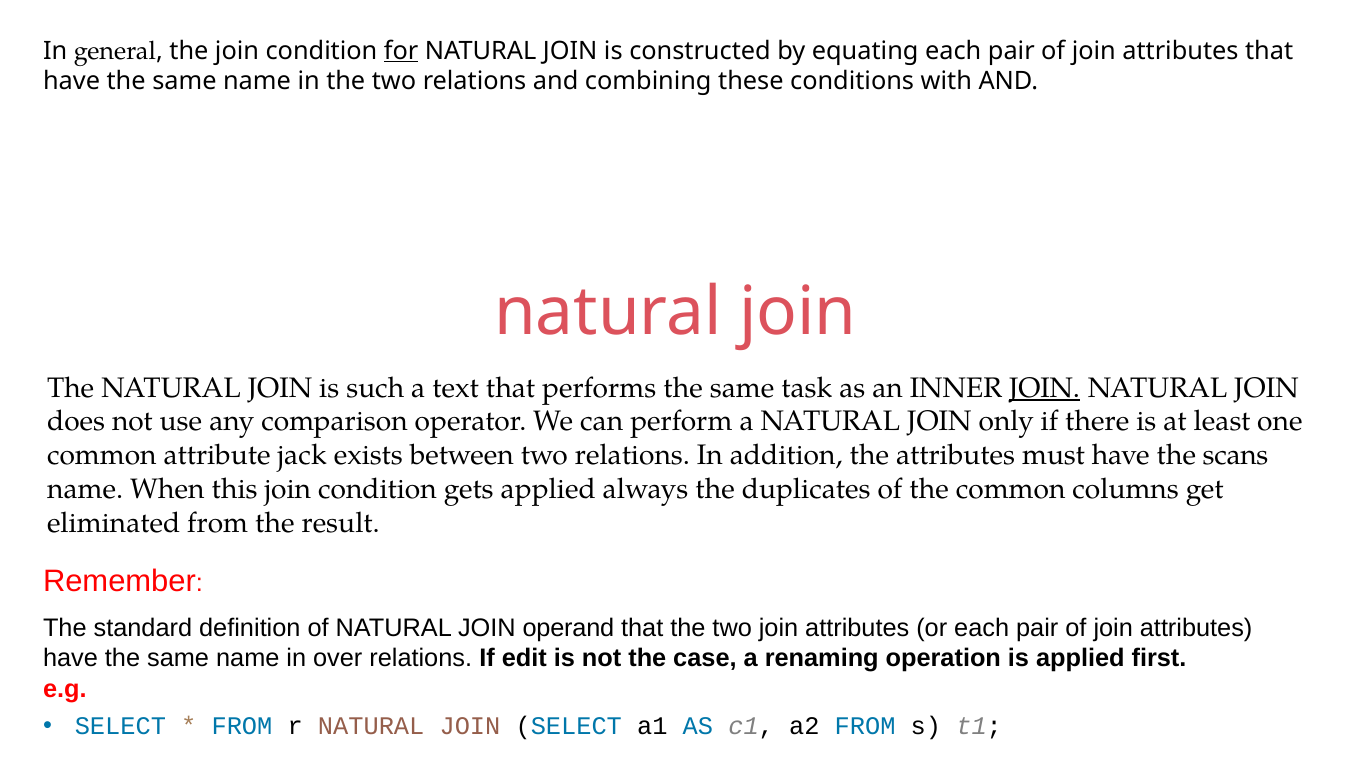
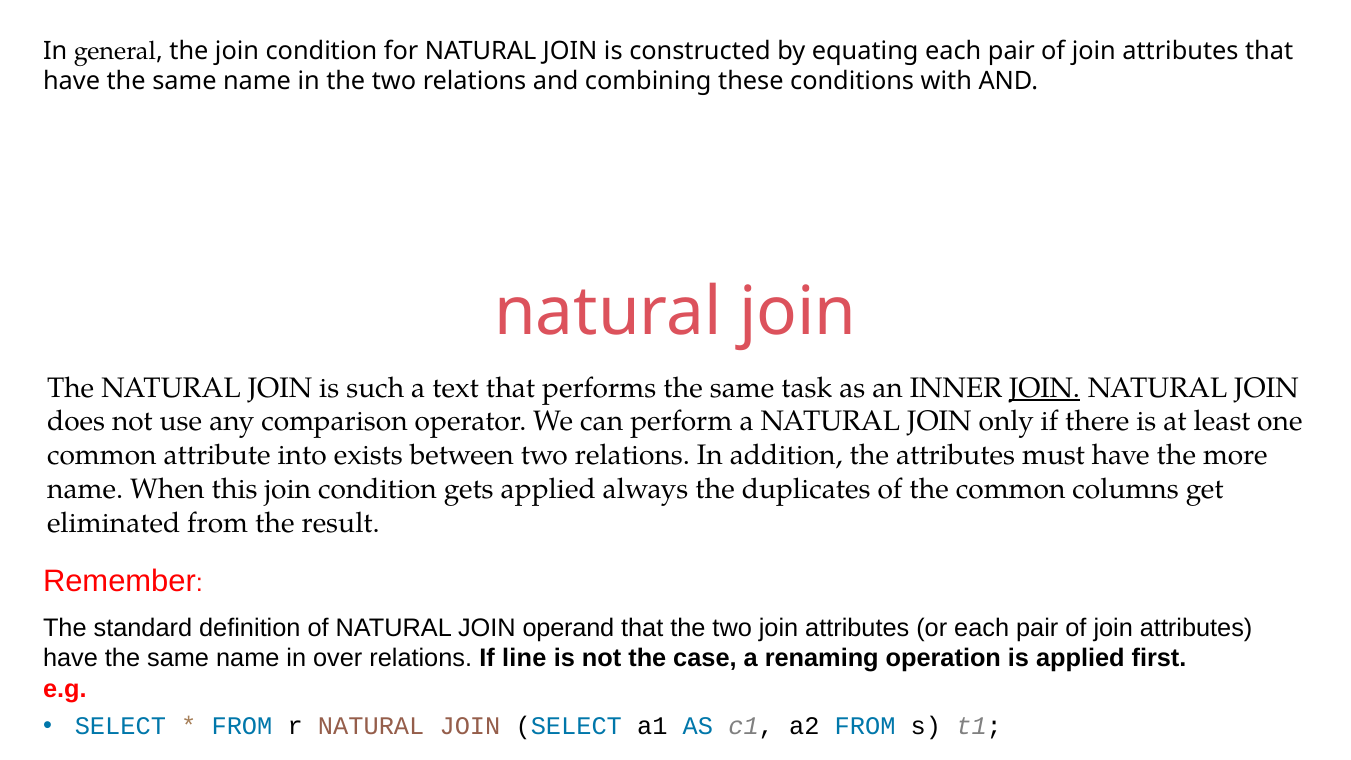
for underline: present -> none (401, 51)
jack: jack -> into (302, 455)
scans: scans -> more (1235, 455)
edit: edit -> line (524, 658)
